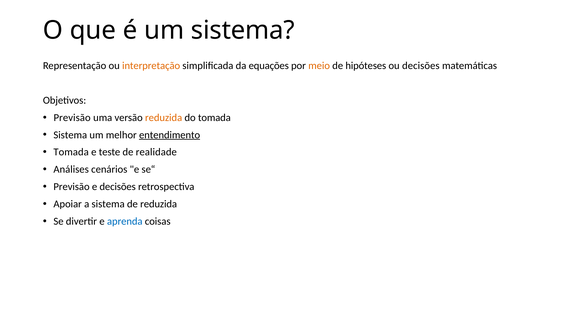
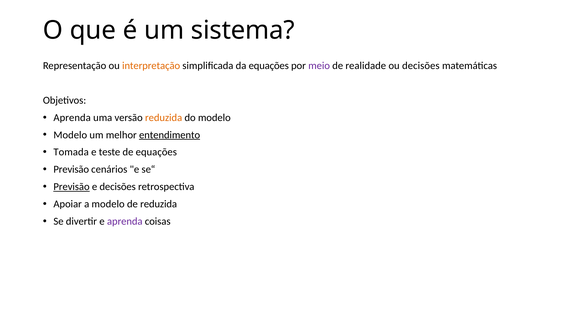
meio colour: orange -> purple (319, 66)
hipóteses: hipóteses -> realidade (366, 66)
Previsão: Previsão -> Aprenda (72, 117)
do tomada: tomada -> modelo (214, 117)
Sistema: Sistema -> Modelo (70, 135)
de realidade: realidade -> equações (156, 152)
Análises: Análises -> Previsão (71, 169)
Previsão underline: none -> present (72, 187)
a sistema: sistema -> modelo (108, 204)
aprenda colour: blue -> purple (125, 221)
